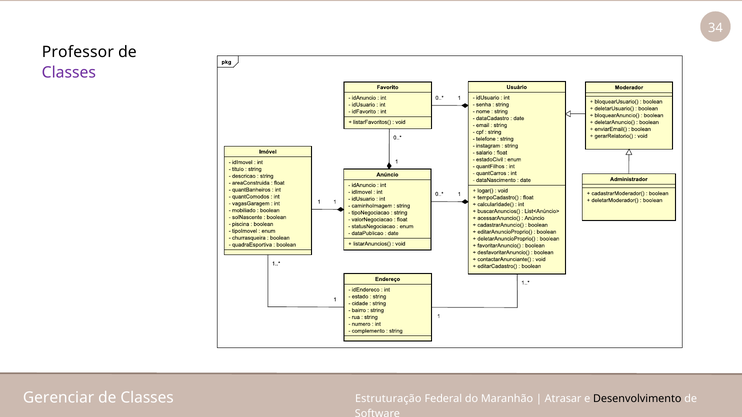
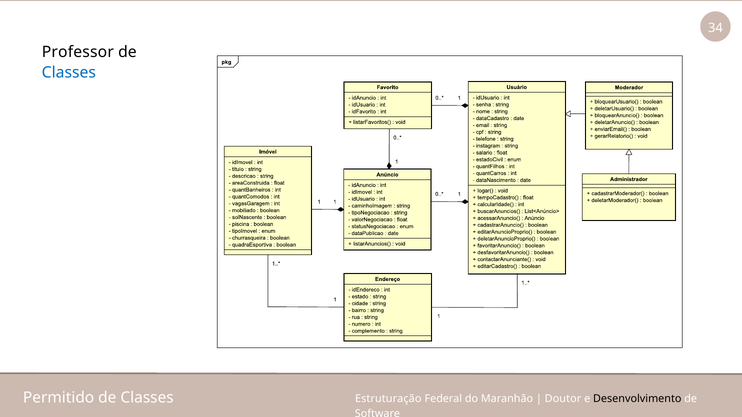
Classes colour: purple -> blue (69, 73)
Gerenciar: Gerenciar -> Permitido (59, 398)
Atrasar: Atrasar -> Doutor (563, 399)
